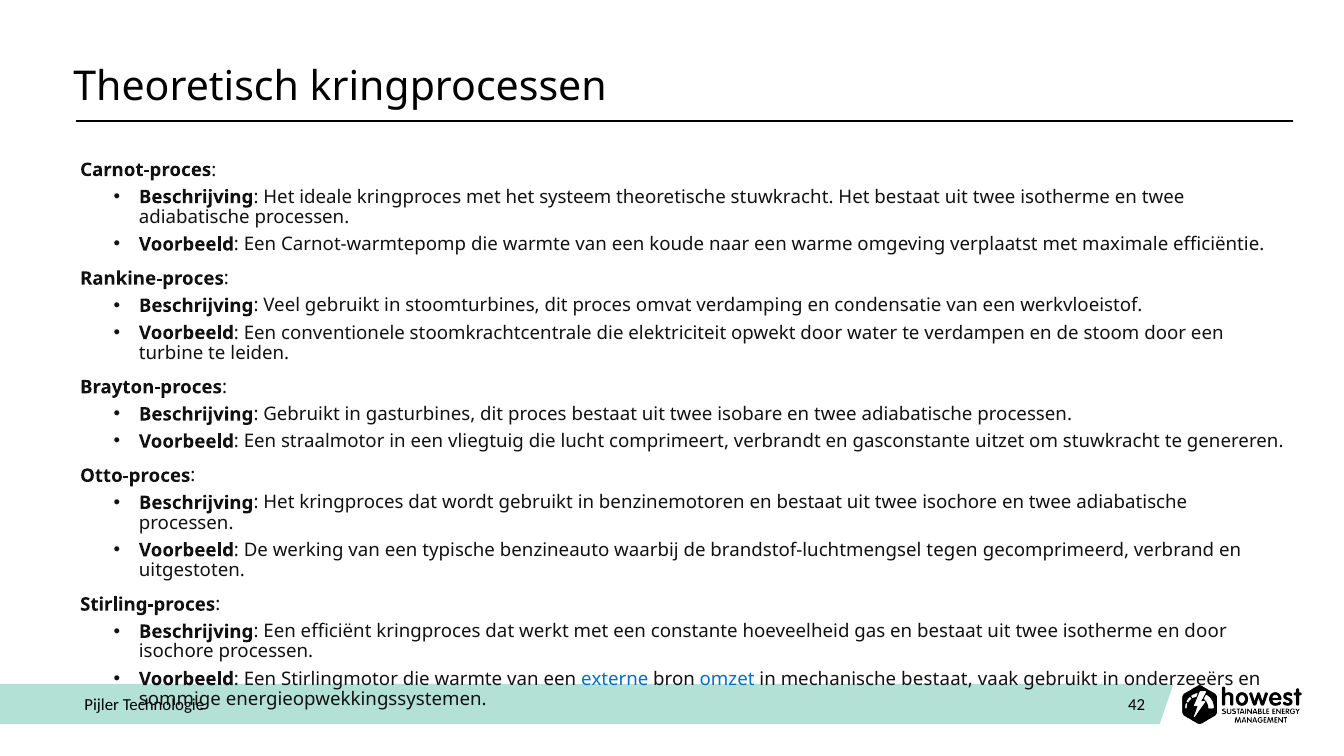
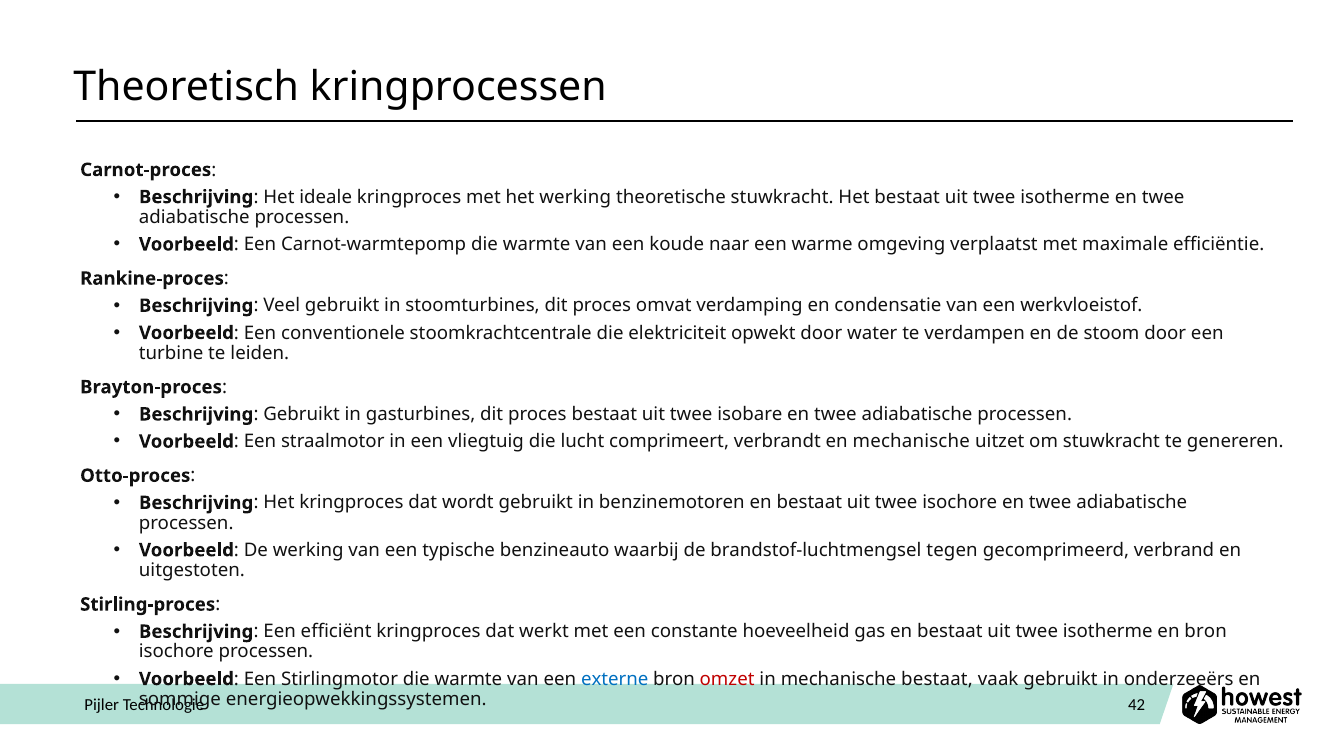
het systeem: systeem -> werking (575, 197)
en gasconstante: gasconstante -> mechanische (911, 442)
en door: door -> bron (1206, 632)
omzet colour: blue -> red (727, 679)
